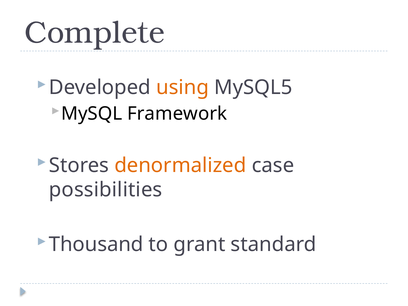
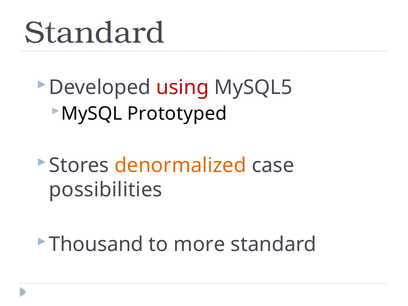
Complete: Complete -> Standard (95, 33)
using colour: orange -> red (183, 88)
Framework: Framework -> Prototyped (177, 114)
grant: grant -> more (199, 244)
